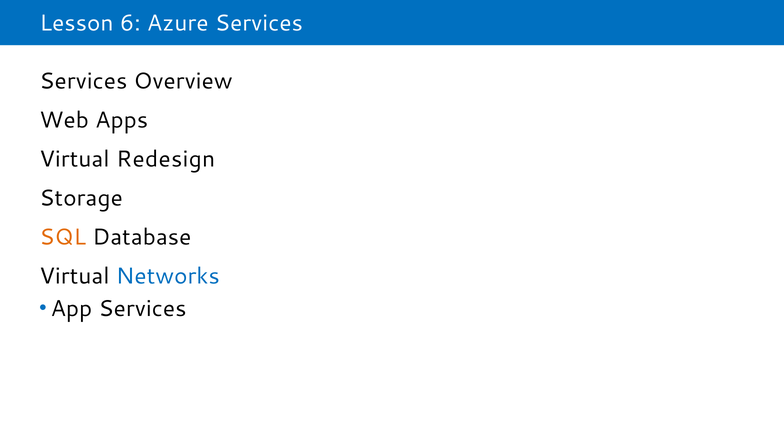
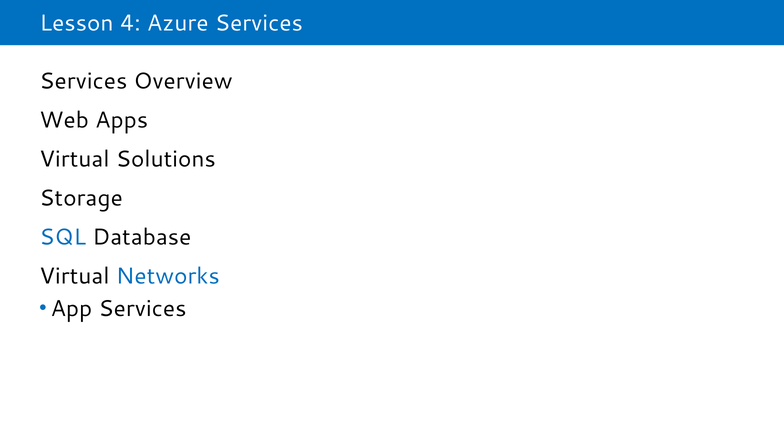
6: 6 -> 4 (130, 23)
Redesign: Redesign -> Solutions (166, 159)
SQL colour: orange -> blue (63, 237)
